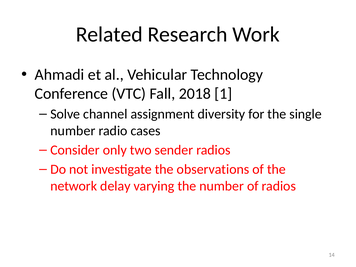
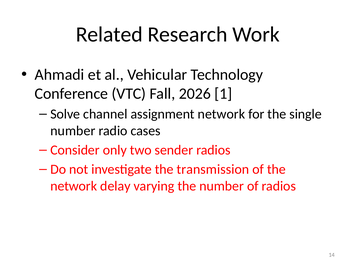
2018: 2018 -> 2026 (195, 94)
assignment diversity: diversity -> network (221, 114)
observations: observations -> transmission (213, 169)
